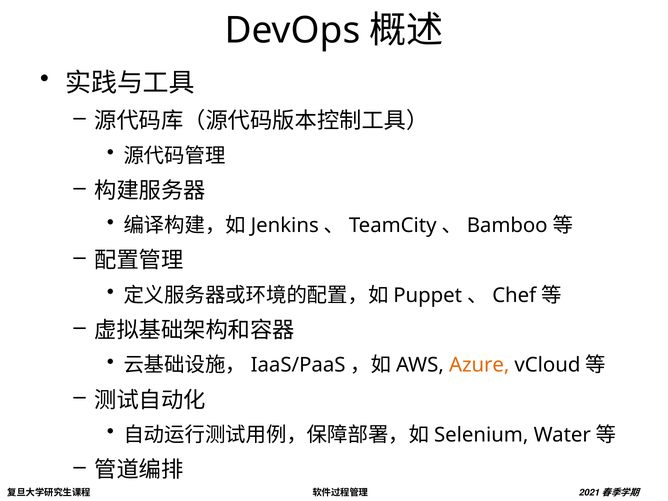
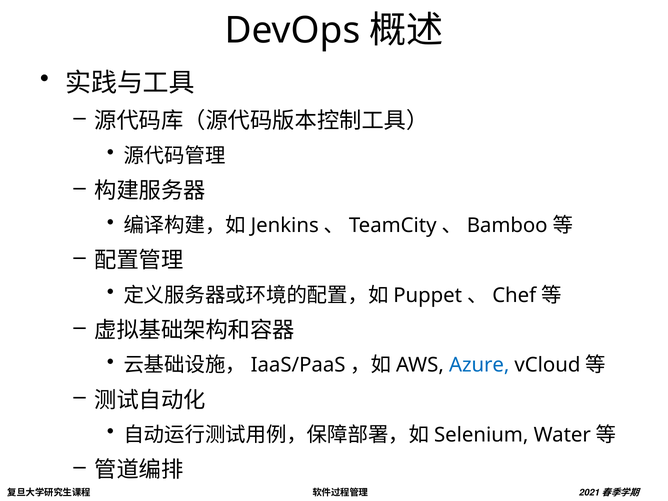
Azure colour: orange -> blue (479, 365)
